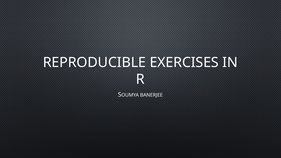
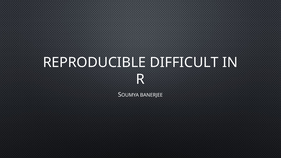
EXERCISES: EXERCISES -> DIFFICULT (184, 62)
